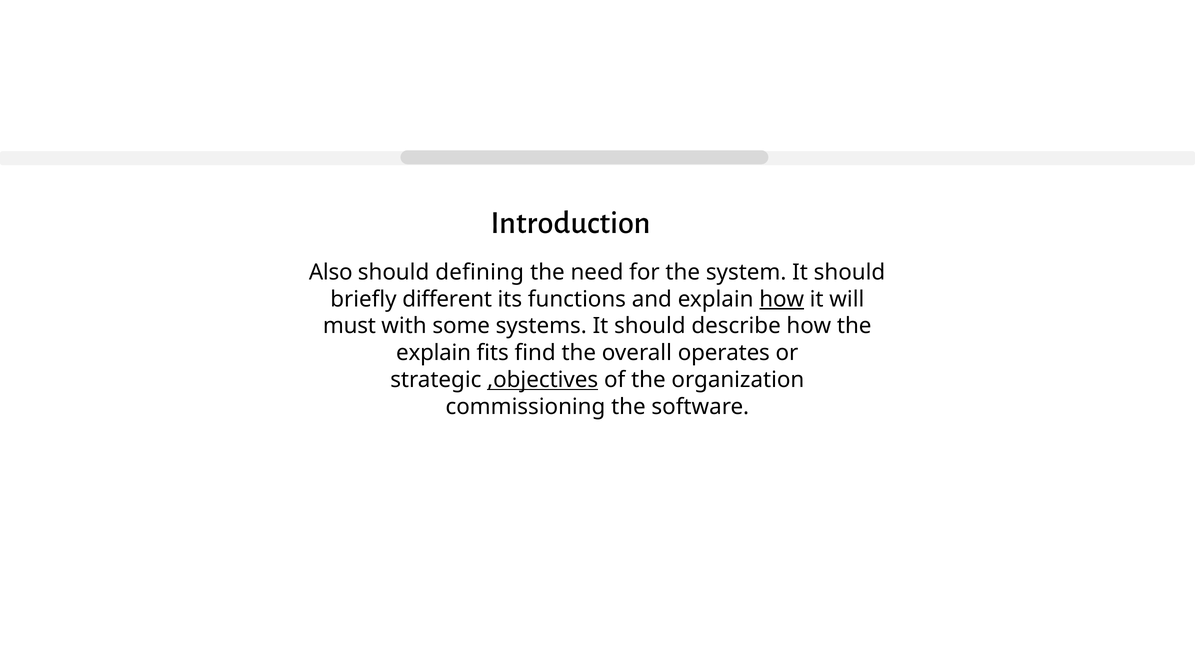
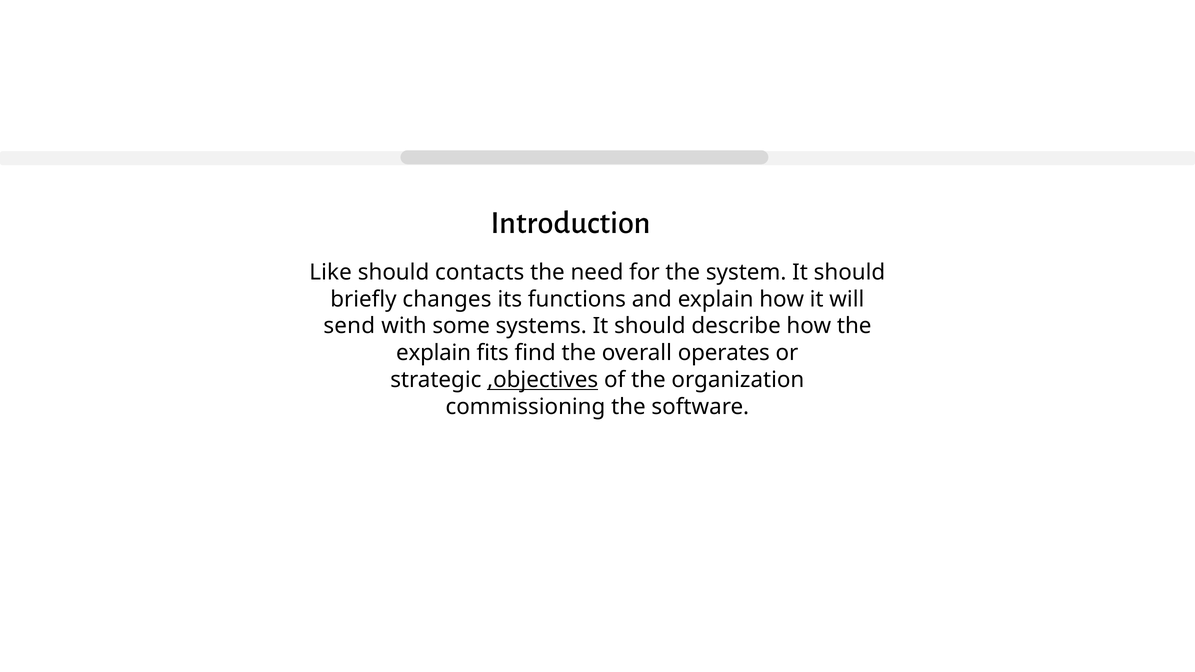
Also: Also -> Like (331, 272)
defining: defining -> contacts (480, 272)
different: different -> changes (447, 299)
how underline: present -> none (782, 299)
must: must -> send (349, 326)
